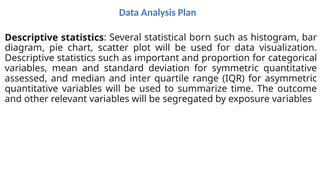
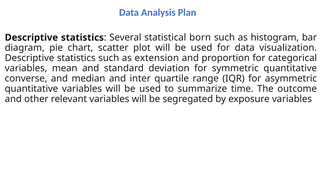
important: important -> extension (157, 58)
assessed: assessed -> converse (26, 78)
